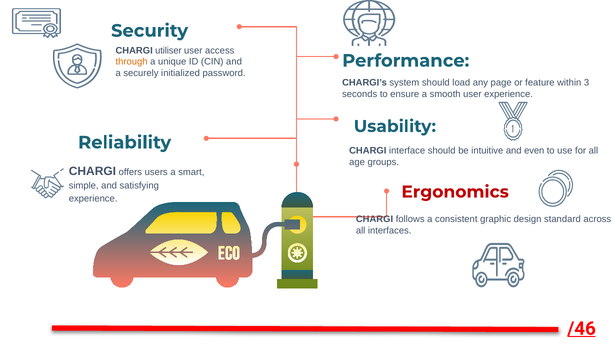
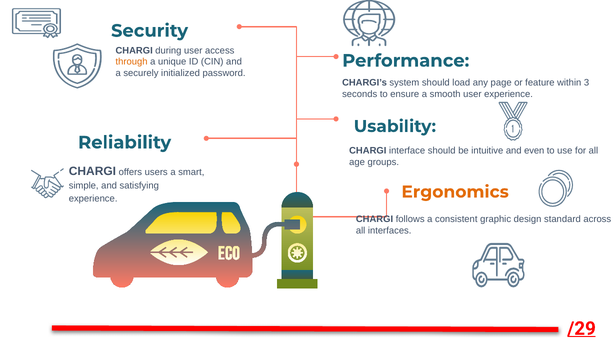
utiliser: utiliser -> during (168, 50)
Ergonomics colour: red -> orange (455, 192)
/46: /46 -> /29 (582, 328)
